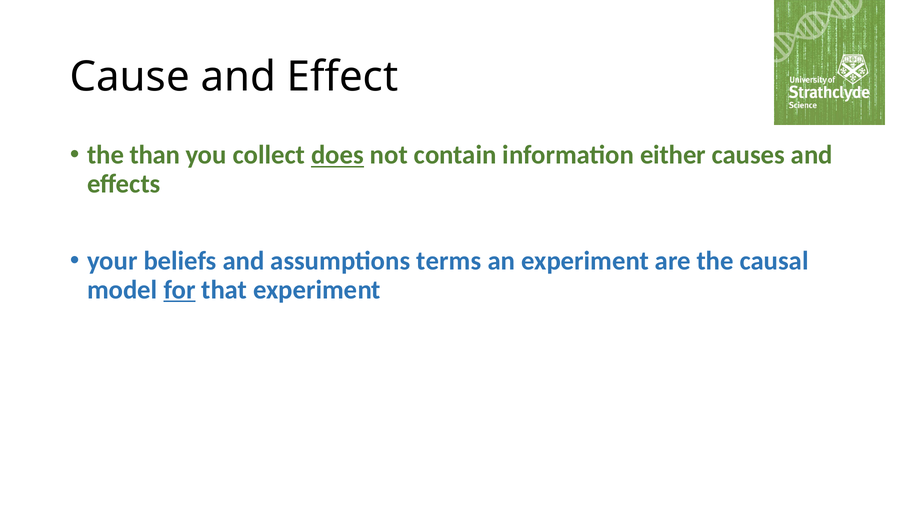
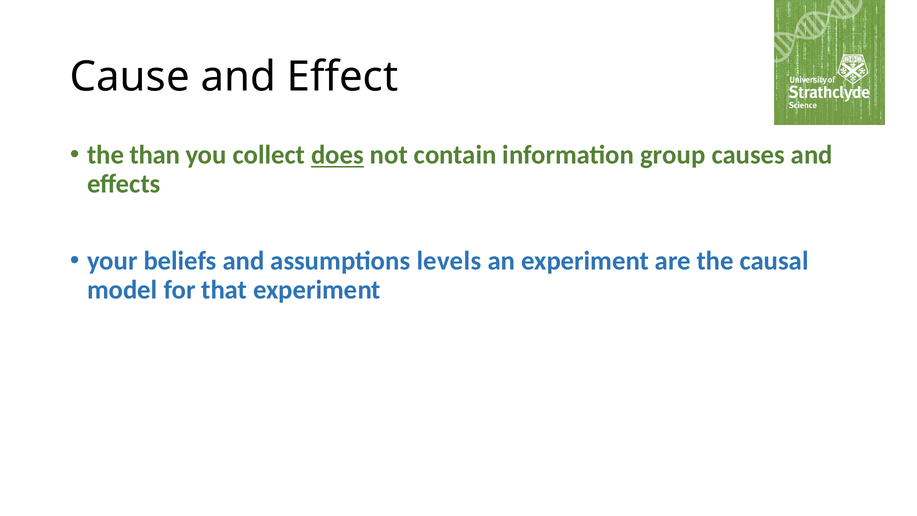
either: either -> group (673, 155)
terms: terms -> levels (449, 261)
for underline: present -> none (180, 290)
